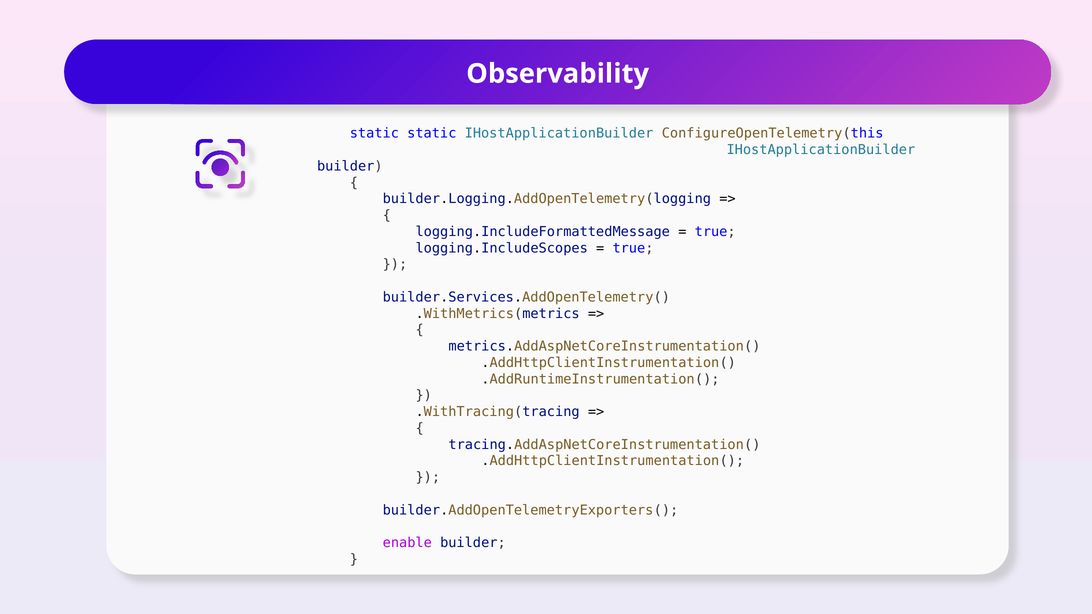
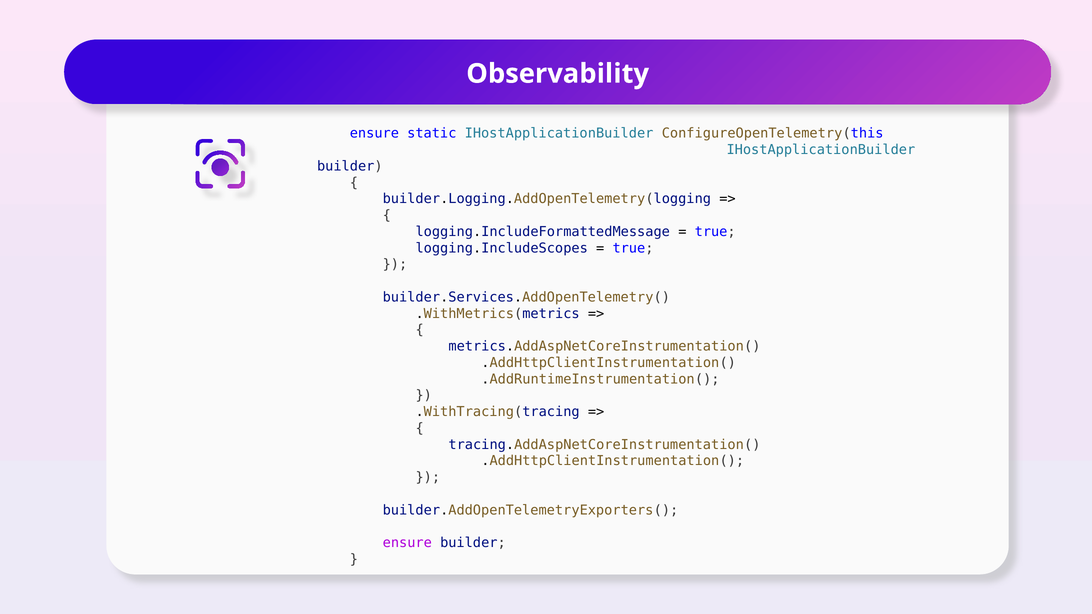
static: static -> ensure (374, 133)
enable: enable -> ensure (407, 543)
